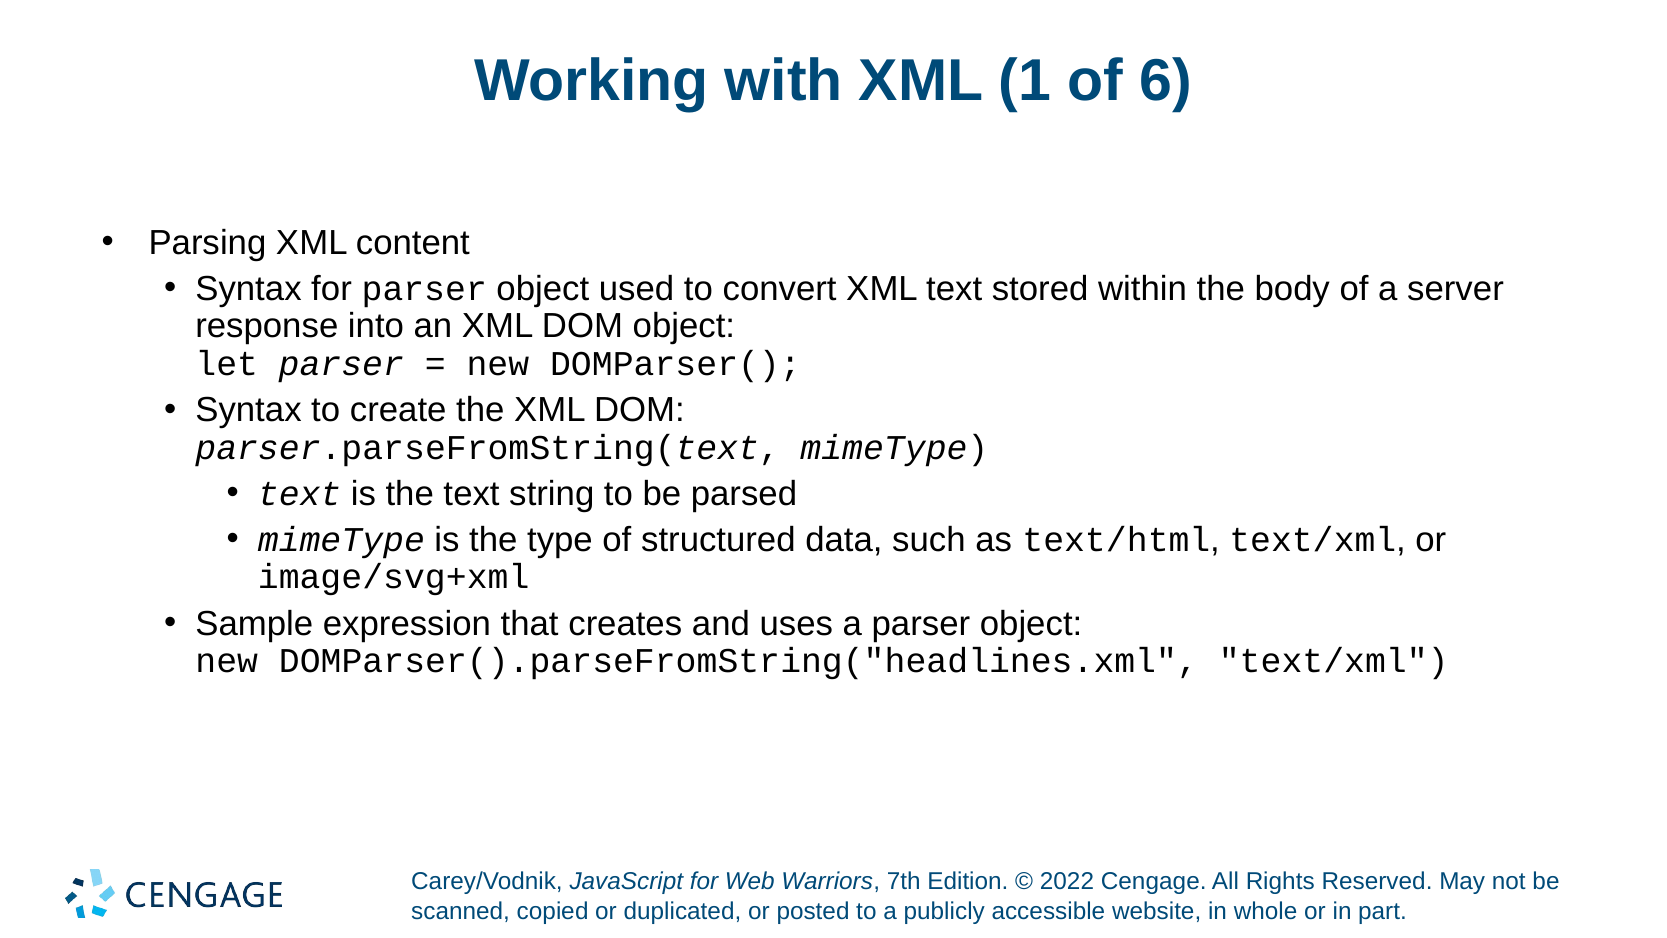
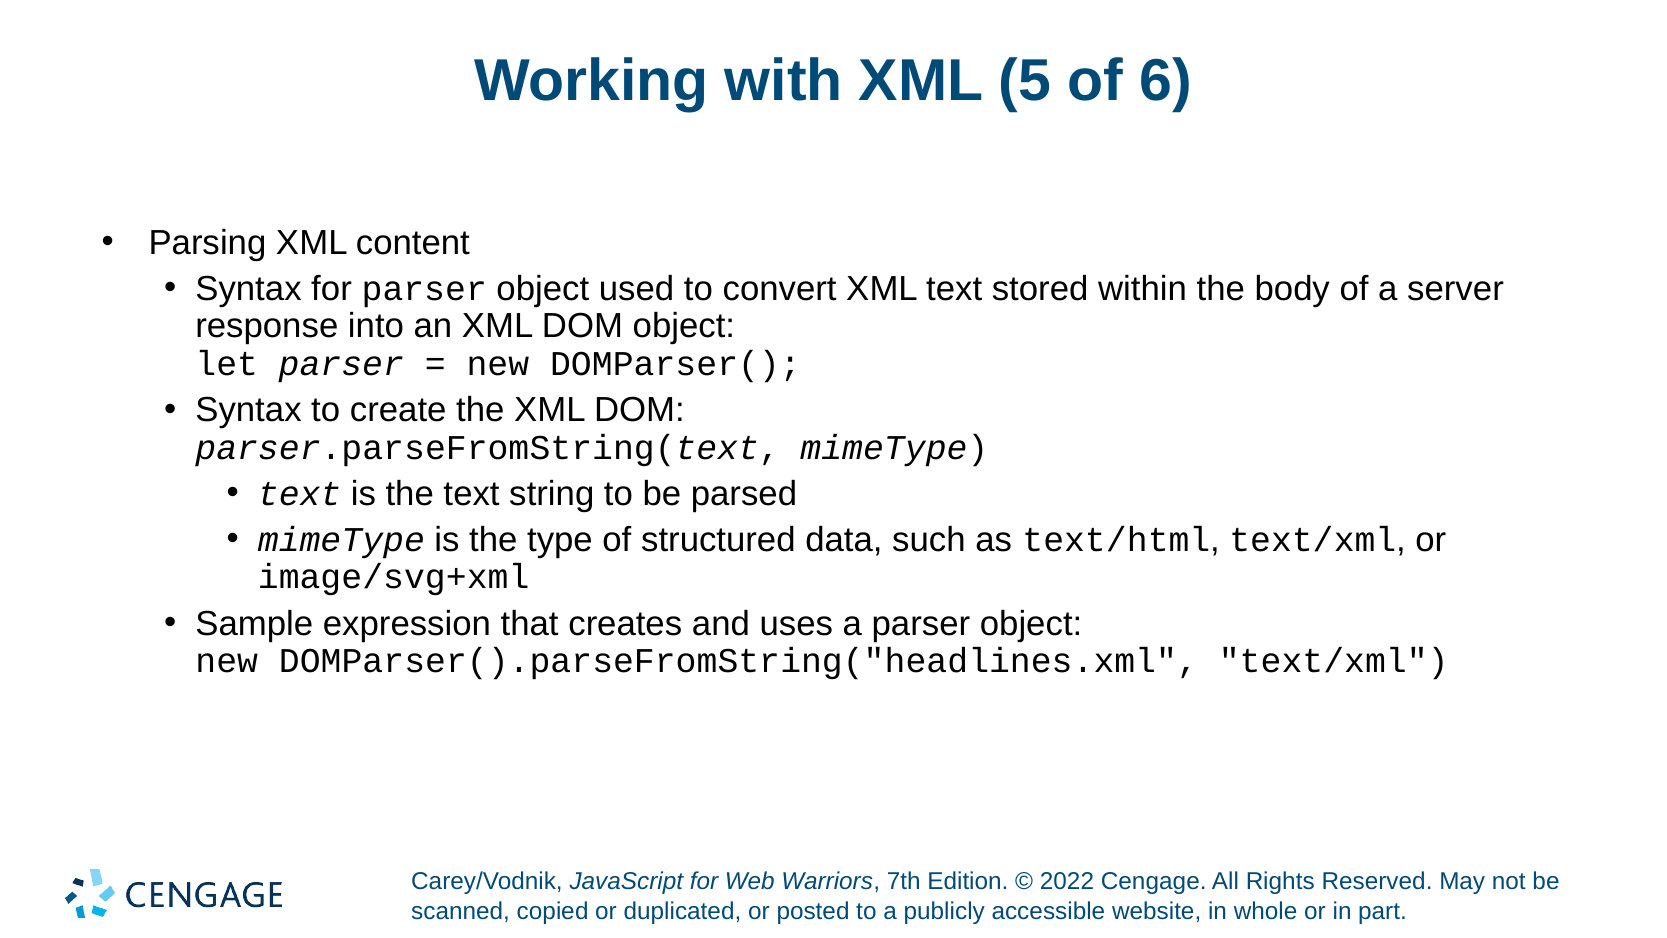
1: 1 -> 5 (1025, 81)
